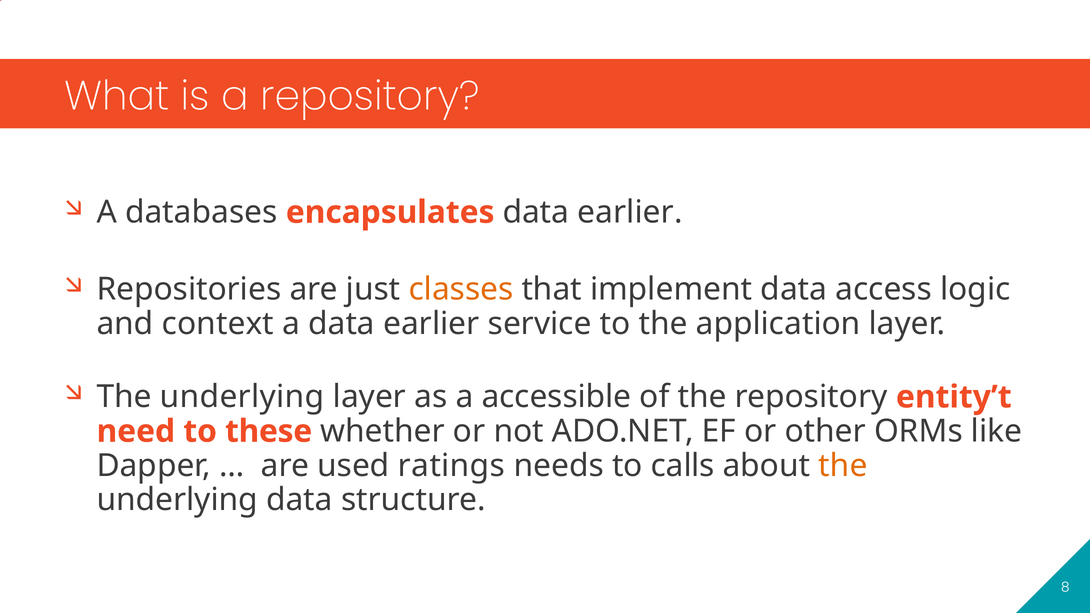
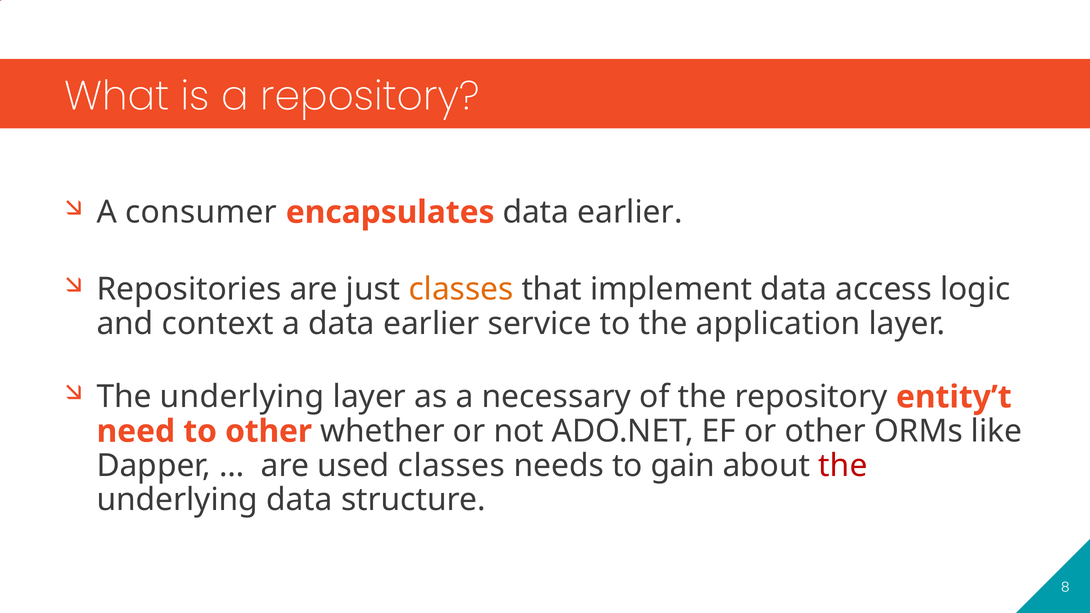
databases: databases -> consumer (201, 212)
accessible: accessible -> necessary (556, 397)
to these: these -> other (269, 431)
used ratings: ratings -> classes (451, 466)
calls: calls -> gain (683, 466)
the colour: orange -> red (843, 466)
